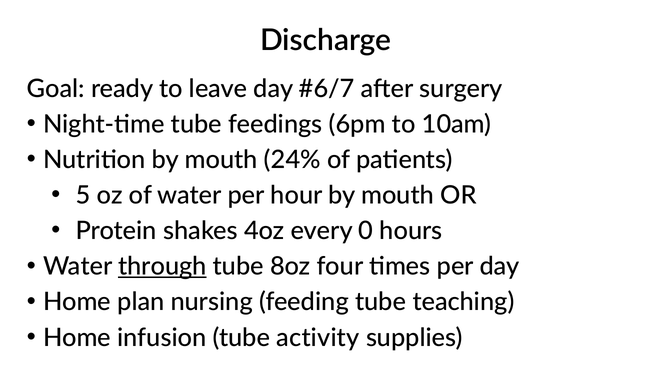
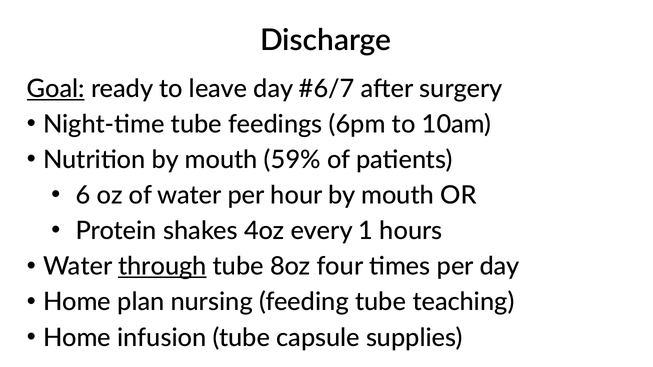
Goal underline: none -> present (56, 89)
24%: 24% -> 59% (292, 160)
5: 5 -> 6 (83, 196)
0: 0 -> 1 (366, 231)
activity: activity -> capsule (318, 338)
